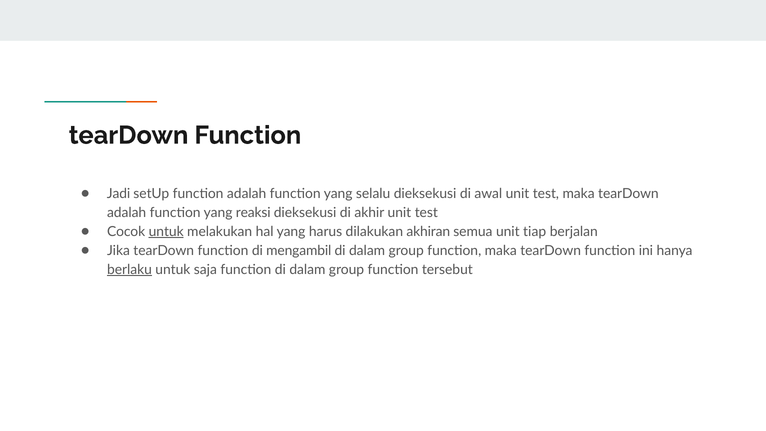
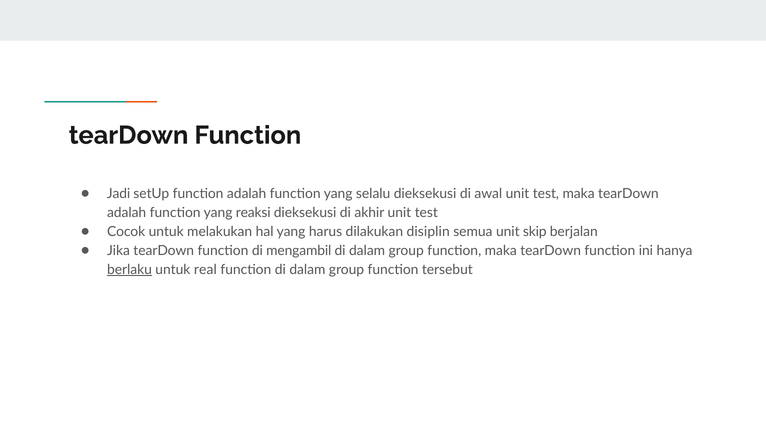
untuk underline: present -> none (166, 232)
akhiran: akhiran -> disiplin (428, 232)
tiap: tiap -> skip (535, 232)
saja: saja -> real (205, 270)
